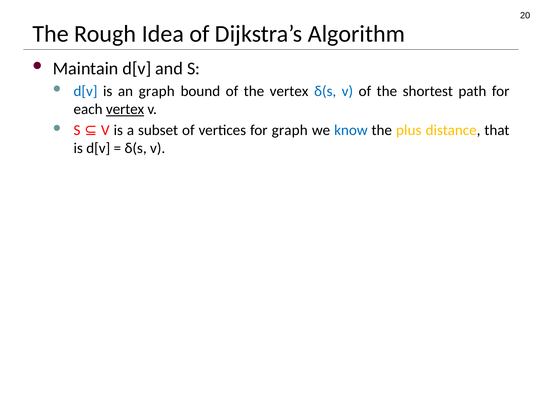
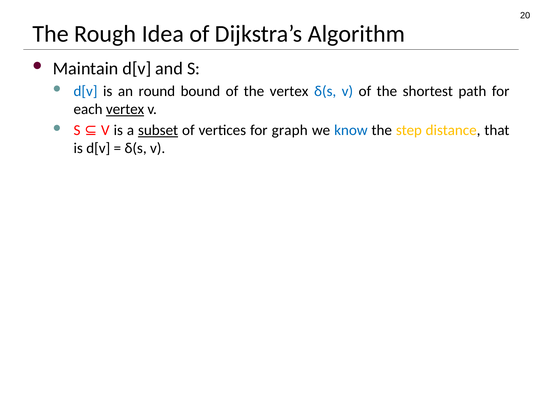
an graph: graph -> round (157, 91)
subset underline: none -> present (158, 130)
plus: plus -> step (409, 130)
